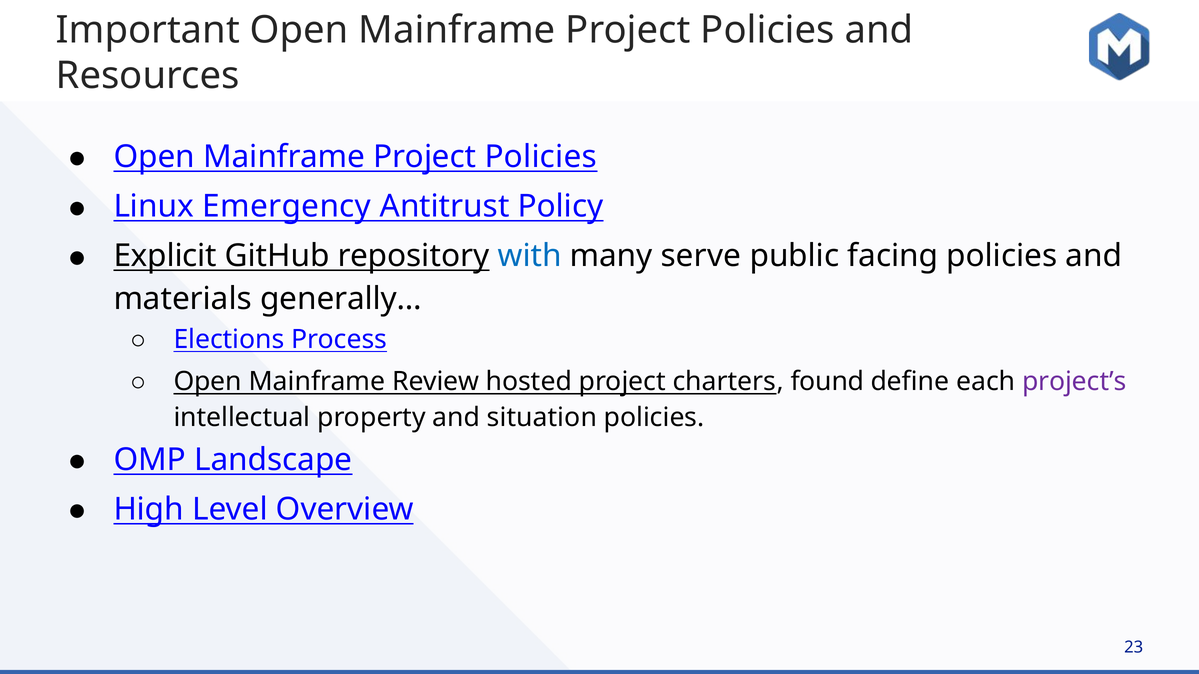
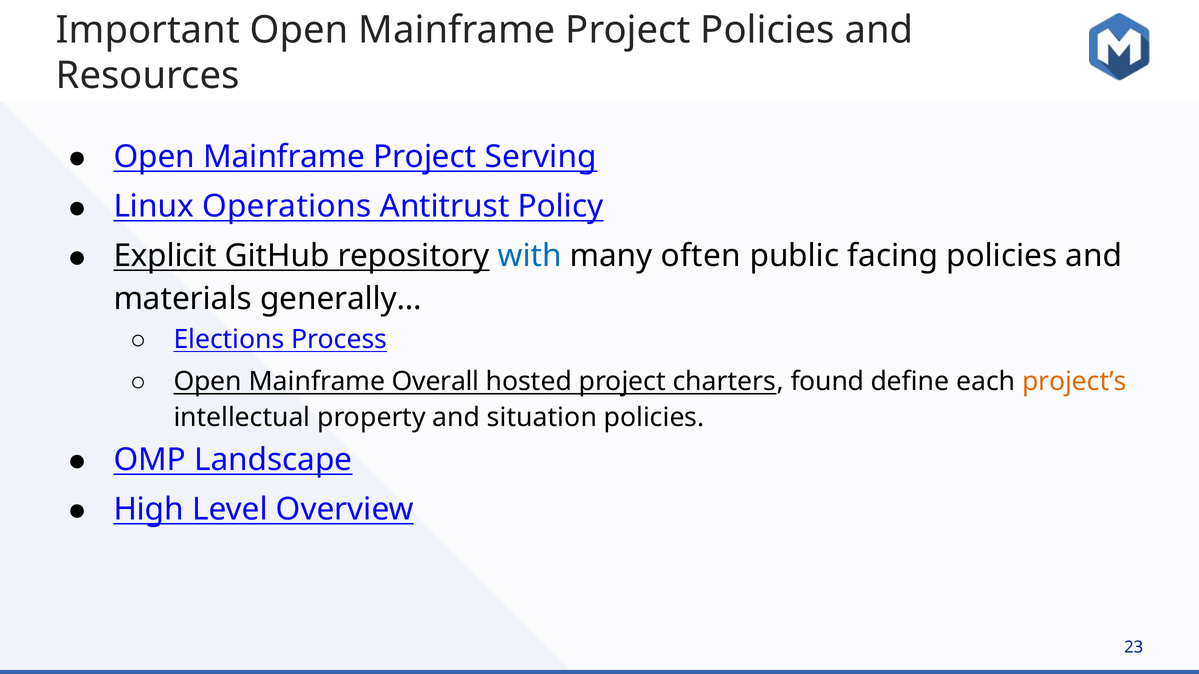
Policies: Policies -> Serving (541, 157)
Emergency: Emergency -> Operations (287, 207)
serve: serve -> often (701, 256)
Review: Review -> Overall (436, 382)
project’s colour: purple -> orange (1074, 382)
